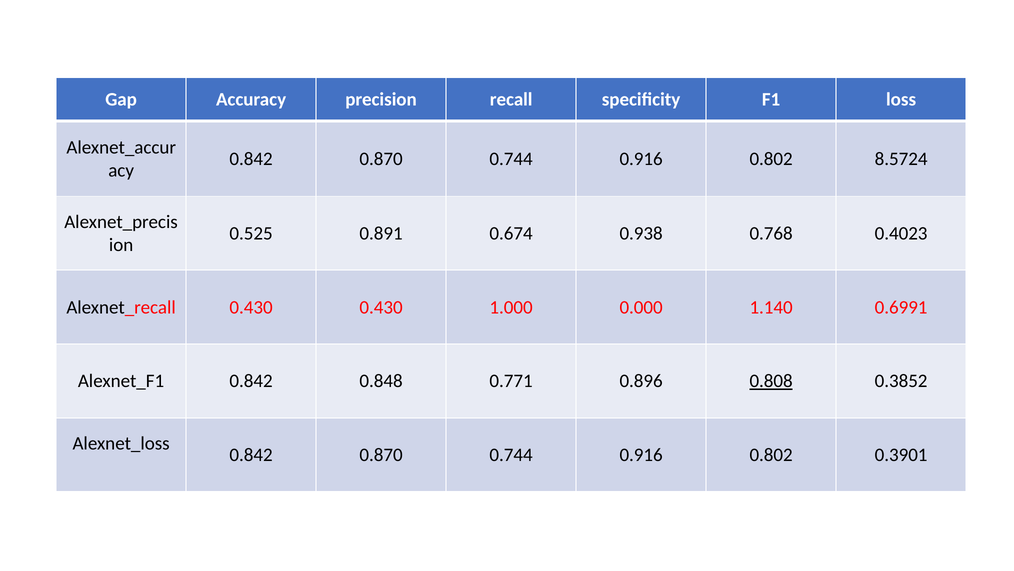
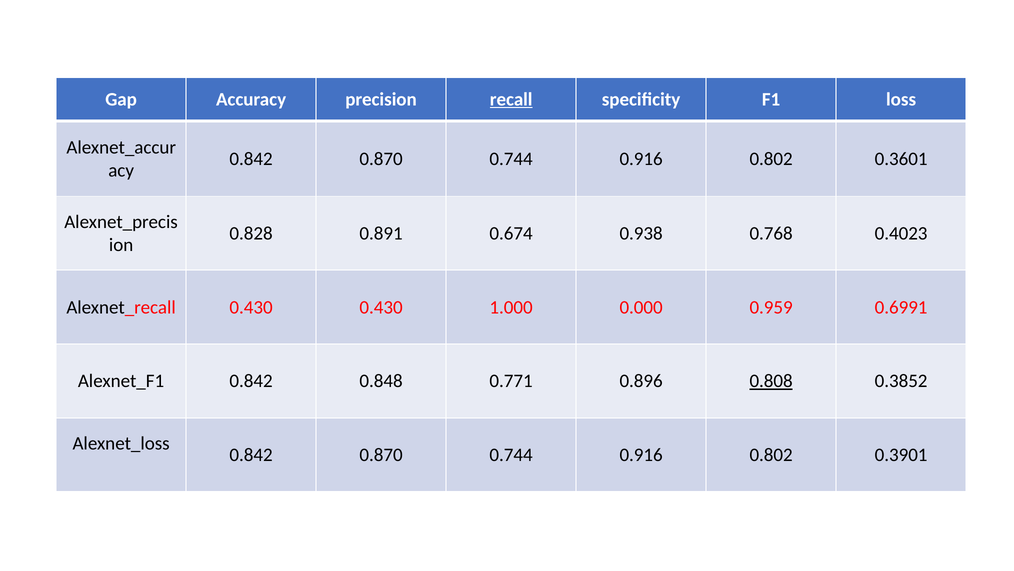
recall underline: none -> present (511, 99)
8.5724: 8.5724 -> 0.3601 (901, 159)
0.525: 0.525 -> 0.828 (251, 233)
1.140: 1.140 -> 0.959 (771, 307)
